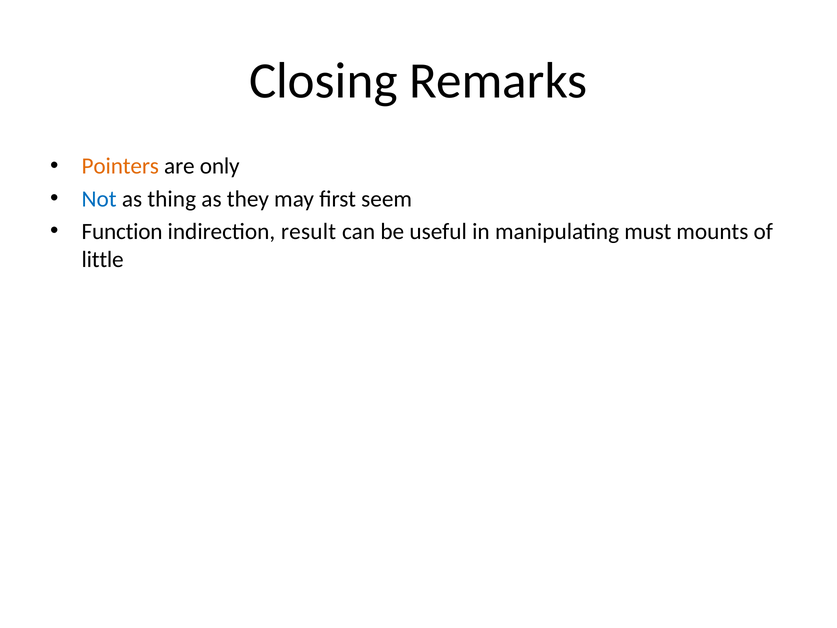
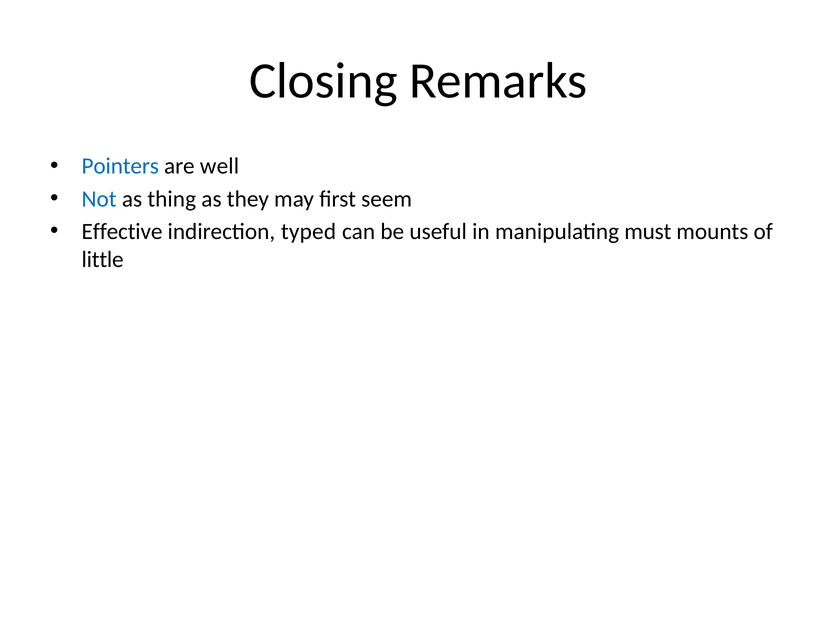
Pointers colour: orange -> blue (120, 166)
only: only -> well (220, 166)
Function: Function -> Effective (122, 231)
result: result -> typed (309, 231)
